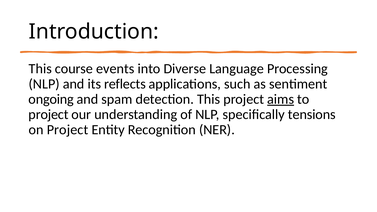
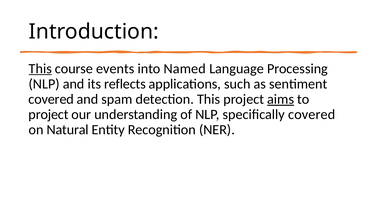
This underline: none -> present (40, 69)
Diverse: Diverse -> Named (185, 69)
ongoing: ongoing -> covered (51, 99)
specifically tensions: tensions -> covered (312, 114)
on Project: Project -> Natural (68, 130)
